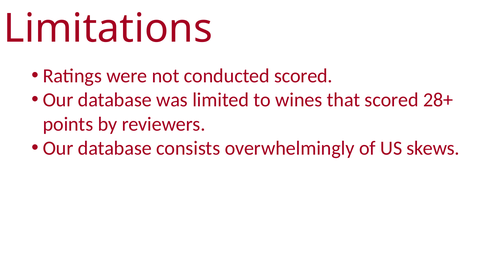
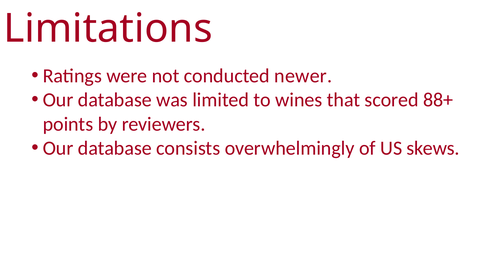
conducted scored: scored -> newer (303, 76)
28+: 28+ -> 88+ (438, 100)
